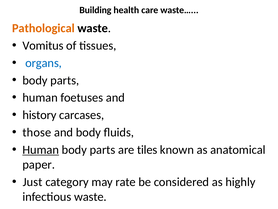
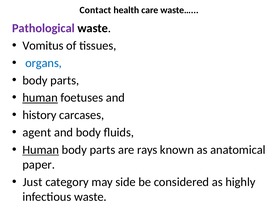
Building: Building -> Contact (95, 10)
Pathological colour: orange -> purple (43, 28)
human underline: none -> present (40, 97)
those: those -> agent (37, 132)
tiles: tiles -> rays (147, 149)
rate: rate -> side (126, 182)
